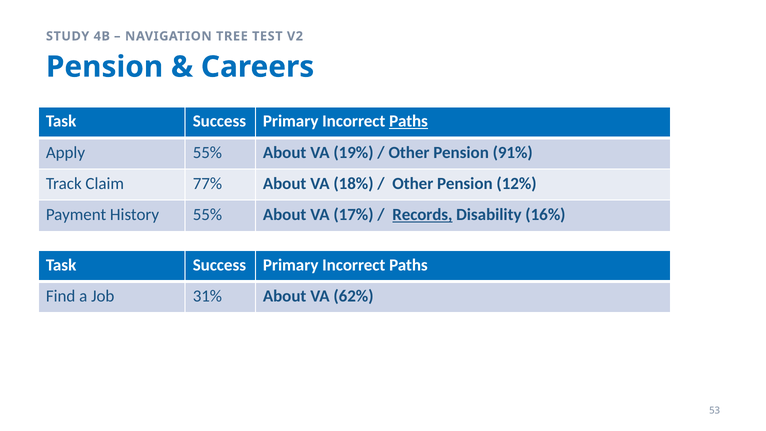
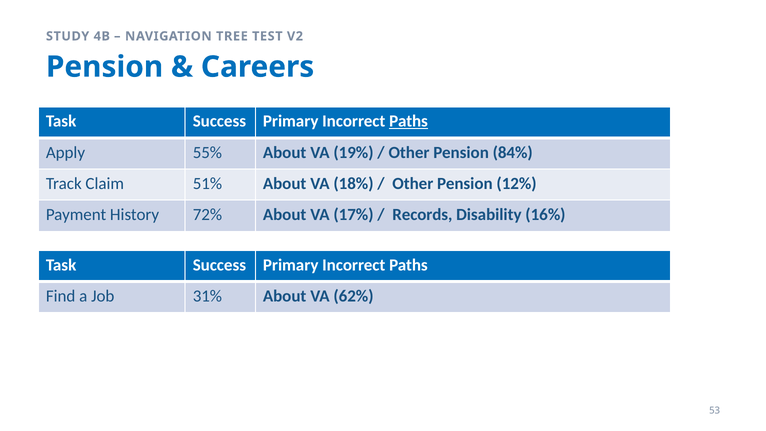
91%: 91% -> 84% (513, 152)
77%: 77% -> 51% (207, 183)
History 55%: 55% -> 72% (207, 215)
Records underline: present -> none (422, 215)
